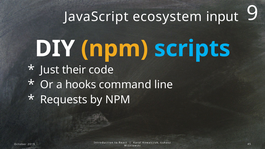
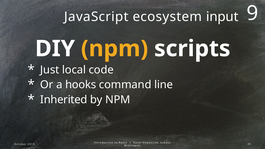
scripts colour: light blue -> white (192, 49)
their: their -> local (74, 70)
Requests: Requests -> Inherited (64, 100)
